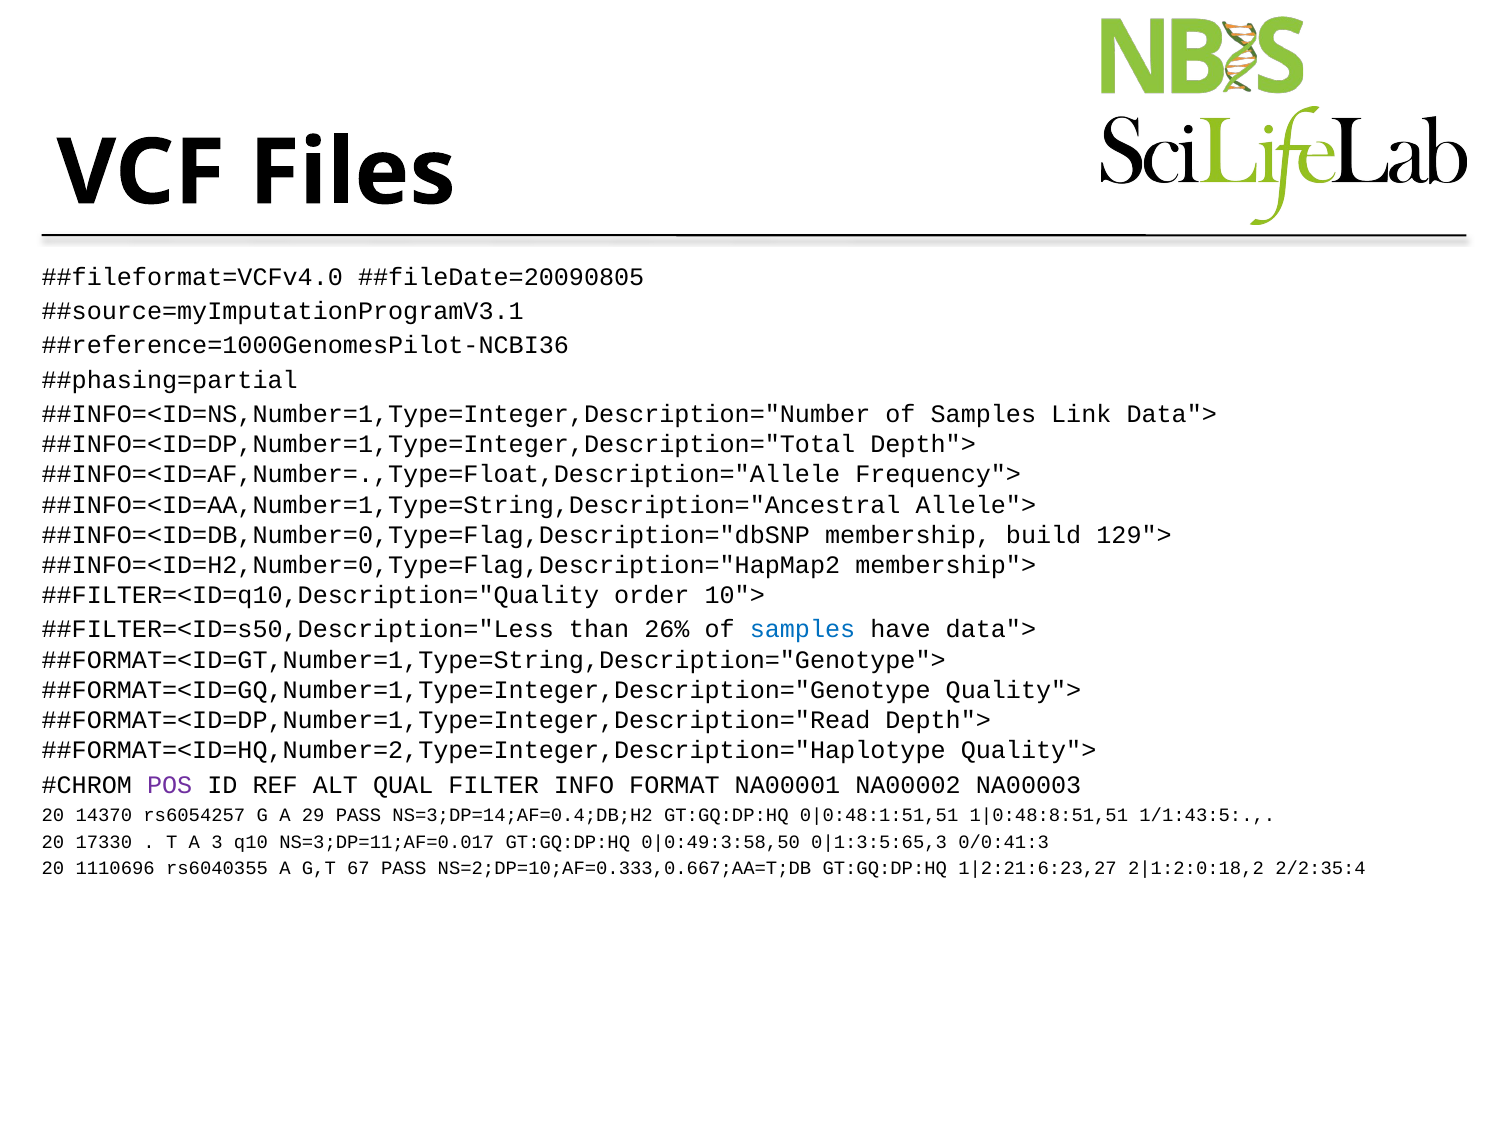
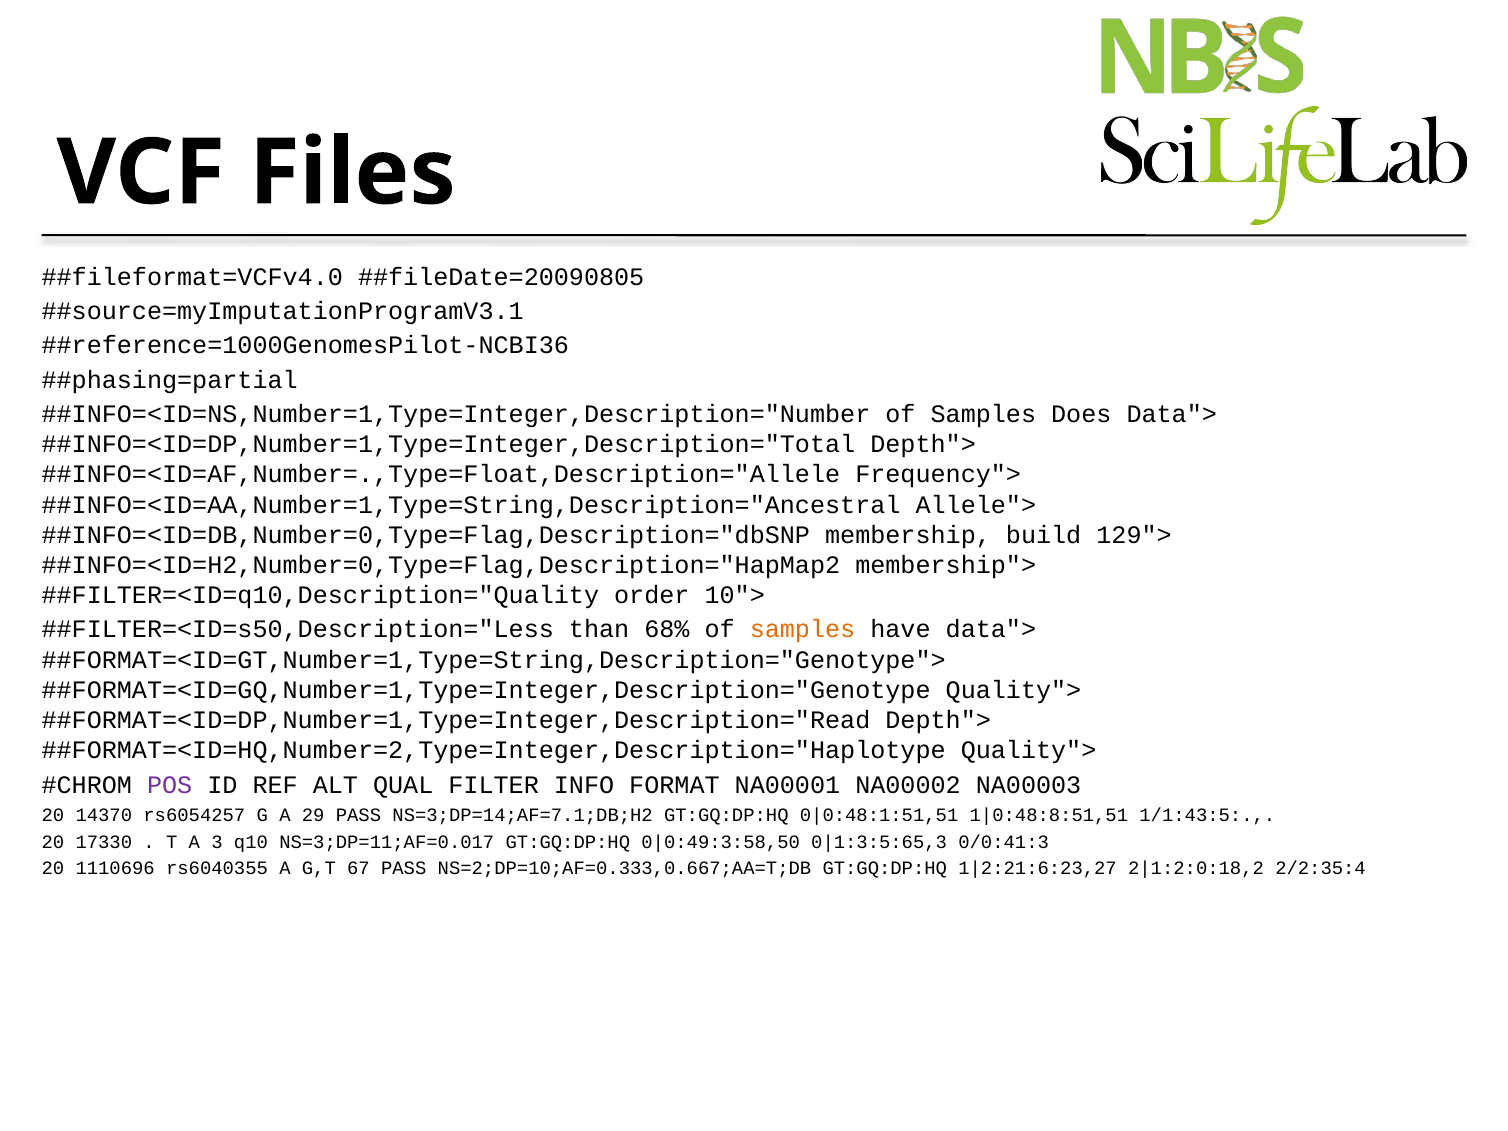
Link: Link -> Does (1081, 414)
26%: 26% -> 68% (667, 630)
samples colour: blue -> orange (803, 630)
NS=3;DP=14;AF=0.4;DB;H2: NS=3;DP=14;AF=0.4;DB;H2 -> NS=3;DP=14;AF=7.1;DB;H2 (523, 815)
